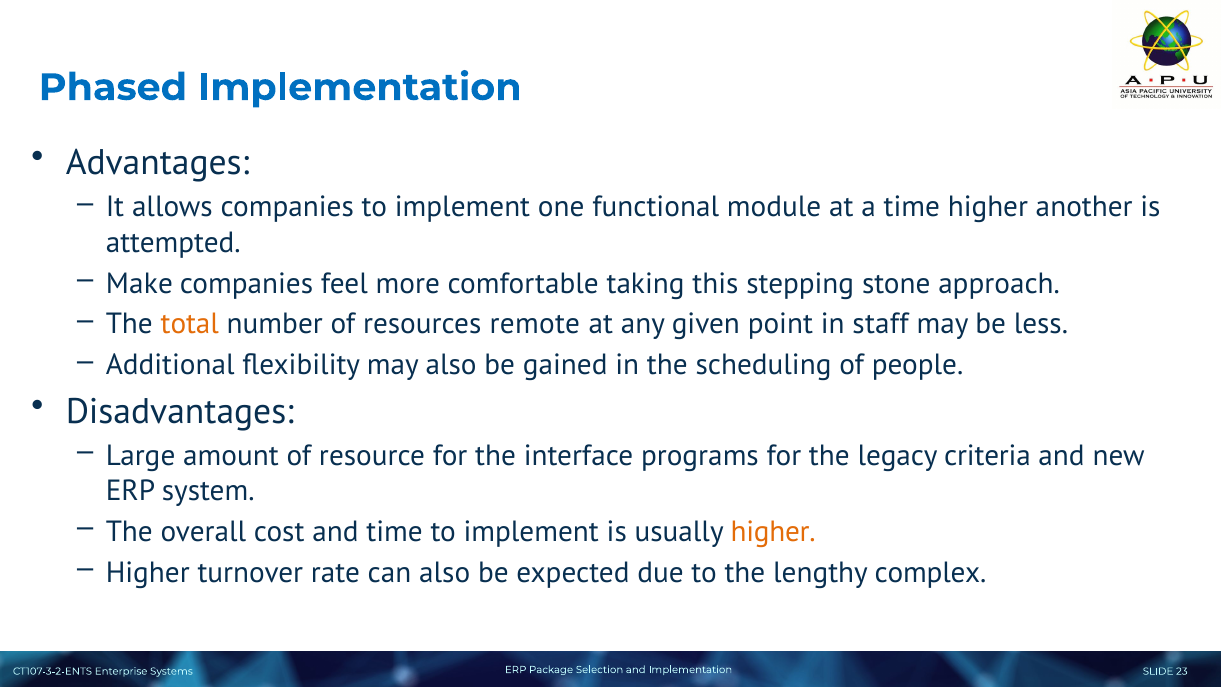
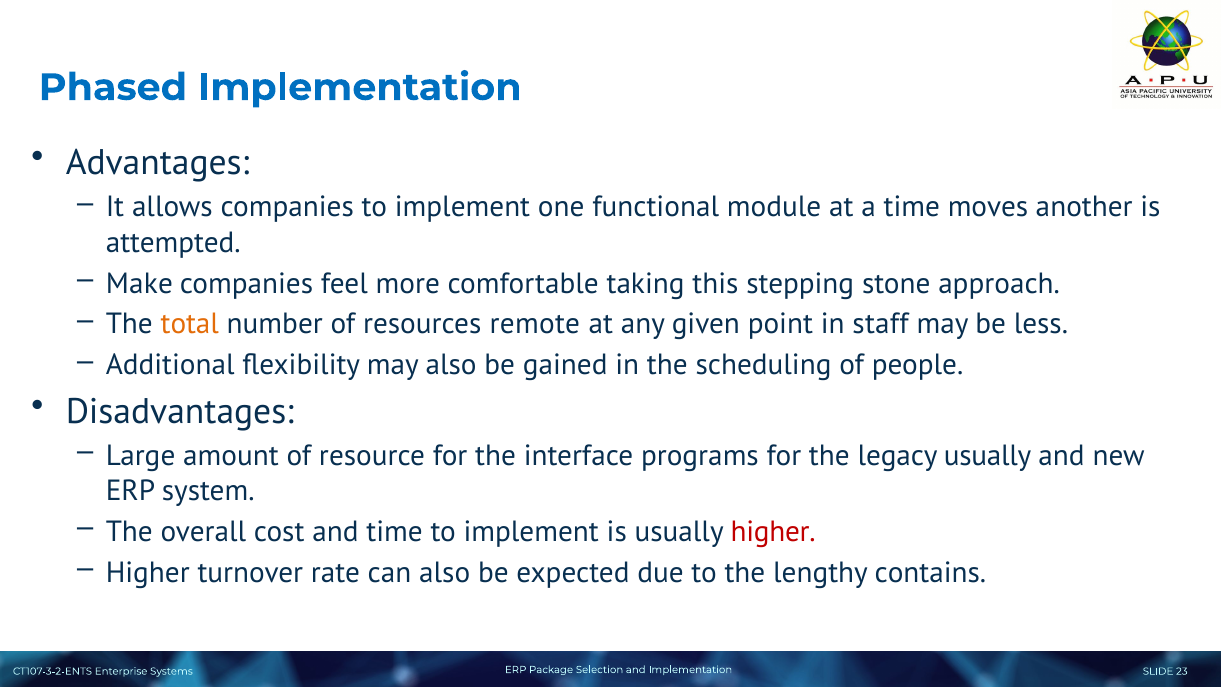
time higher: higher -> moves (988, 207)
legacy criteria: criteria -> usually (988, 456)
higher colour: orange -> red (773, 532)
complex: complex -> contains (930, 573)
